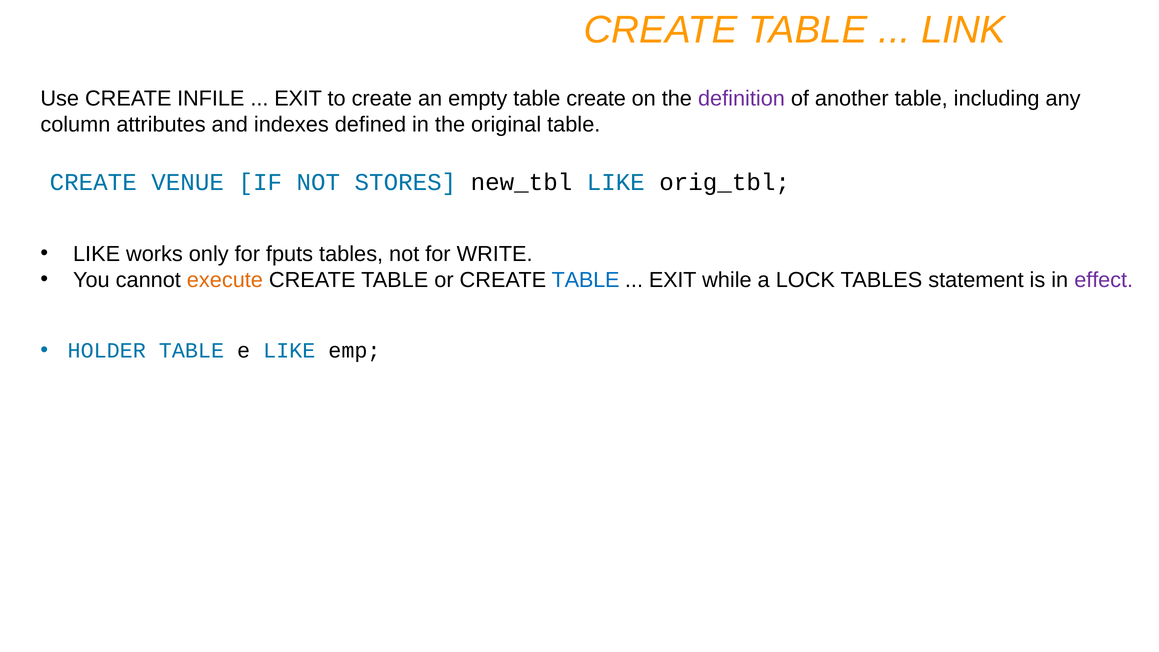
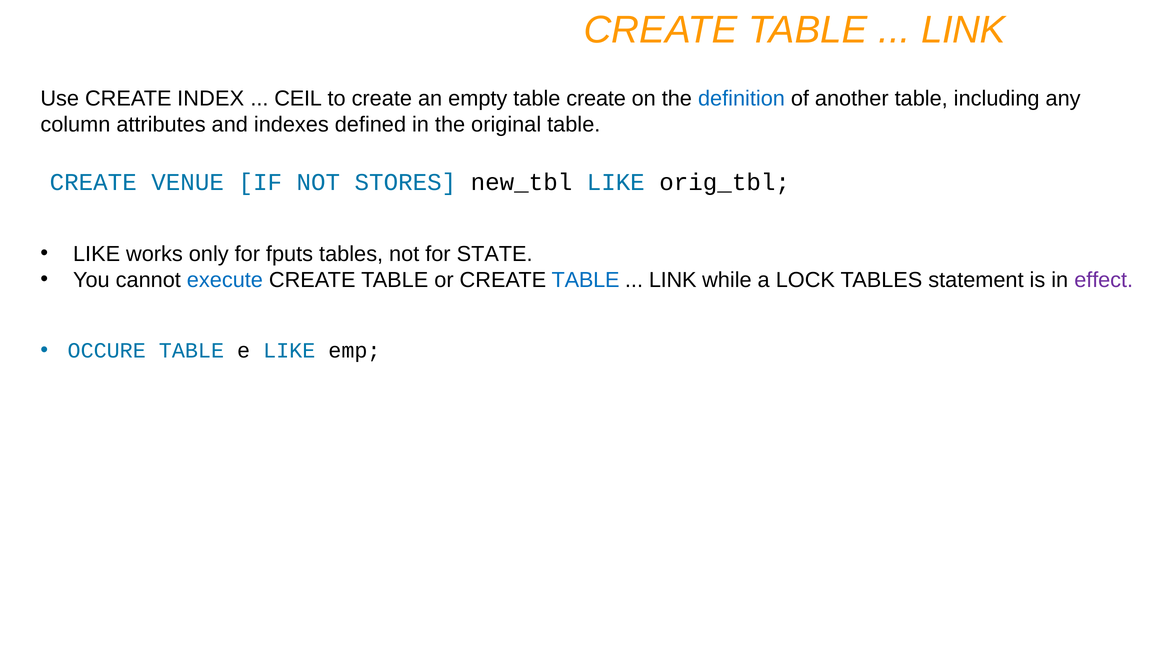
INFILE: INFILE -> INDEX (211, 98)
EXIT: EXIT -> CEIL (298, 98)
definition colour: purple -> blue (741, 98)
WRITE: WRITE -> STATE (495, 254)
execute colour: orange -> blue (225, 280)
EXIT: EXIT -> LINK (673, 280)
HOLDER: HOLDER -> OCCURE (107, 351)
